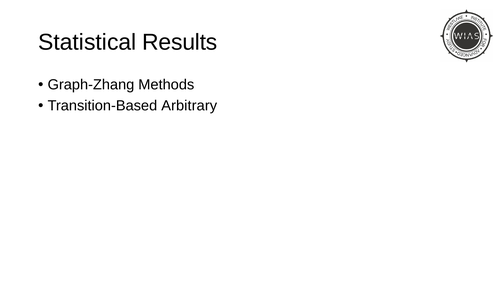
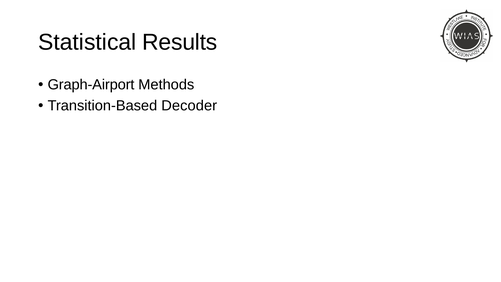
Graph-Zhang: Graph-Zhang -> Graph-Airport (91, 85)
Arbitrary: Arbitrary -> Decoder (189, 106)
